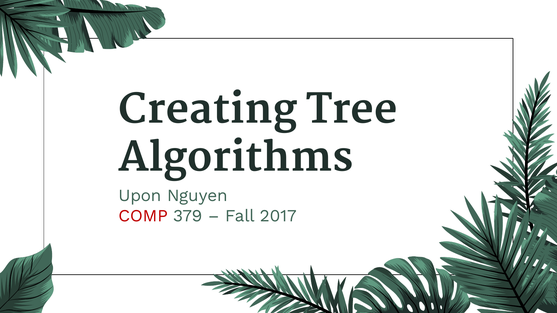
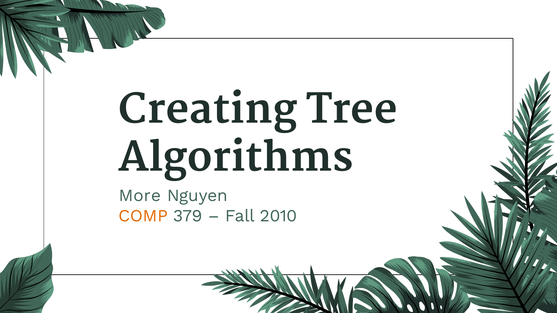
Upon: Upon -> More (140, 196)
COMP colour: red -> orange (143, 216)
2017: 2017 -> 2010 (279, 216)
